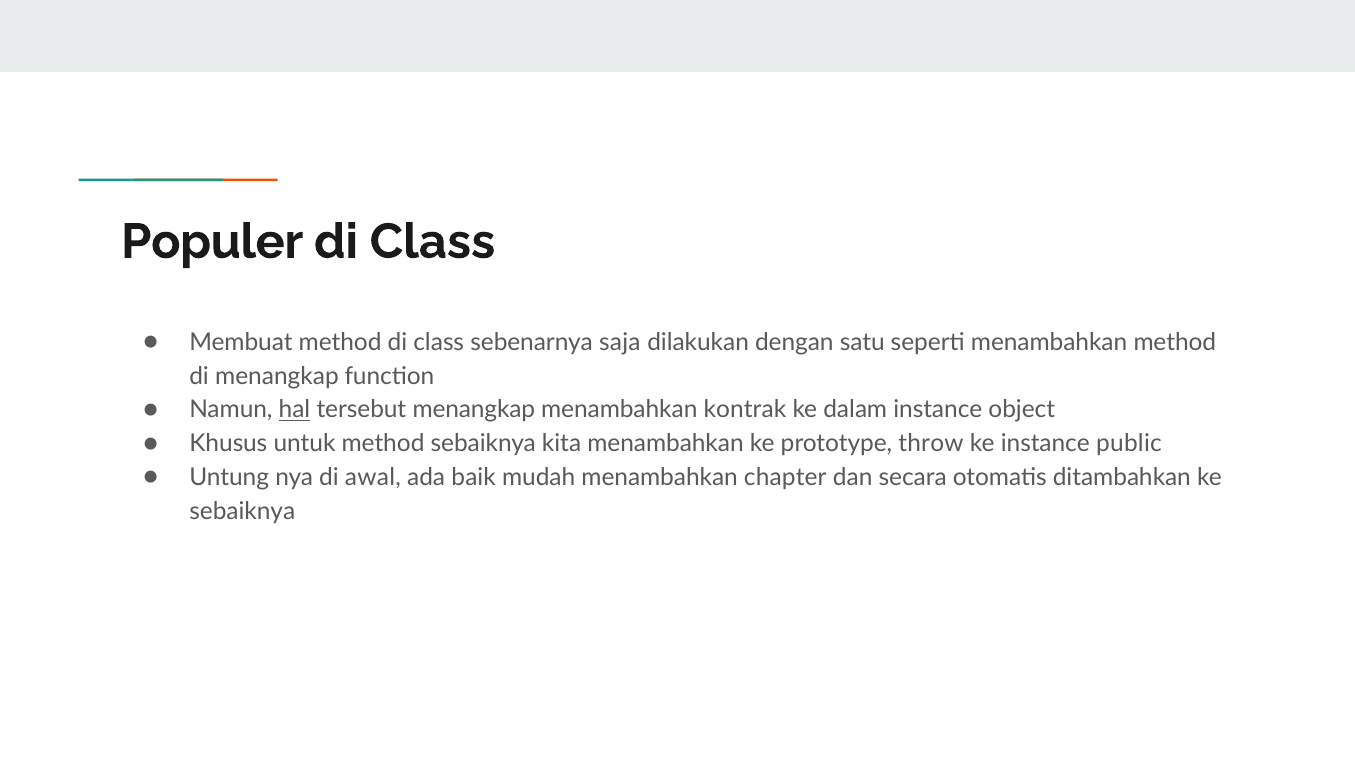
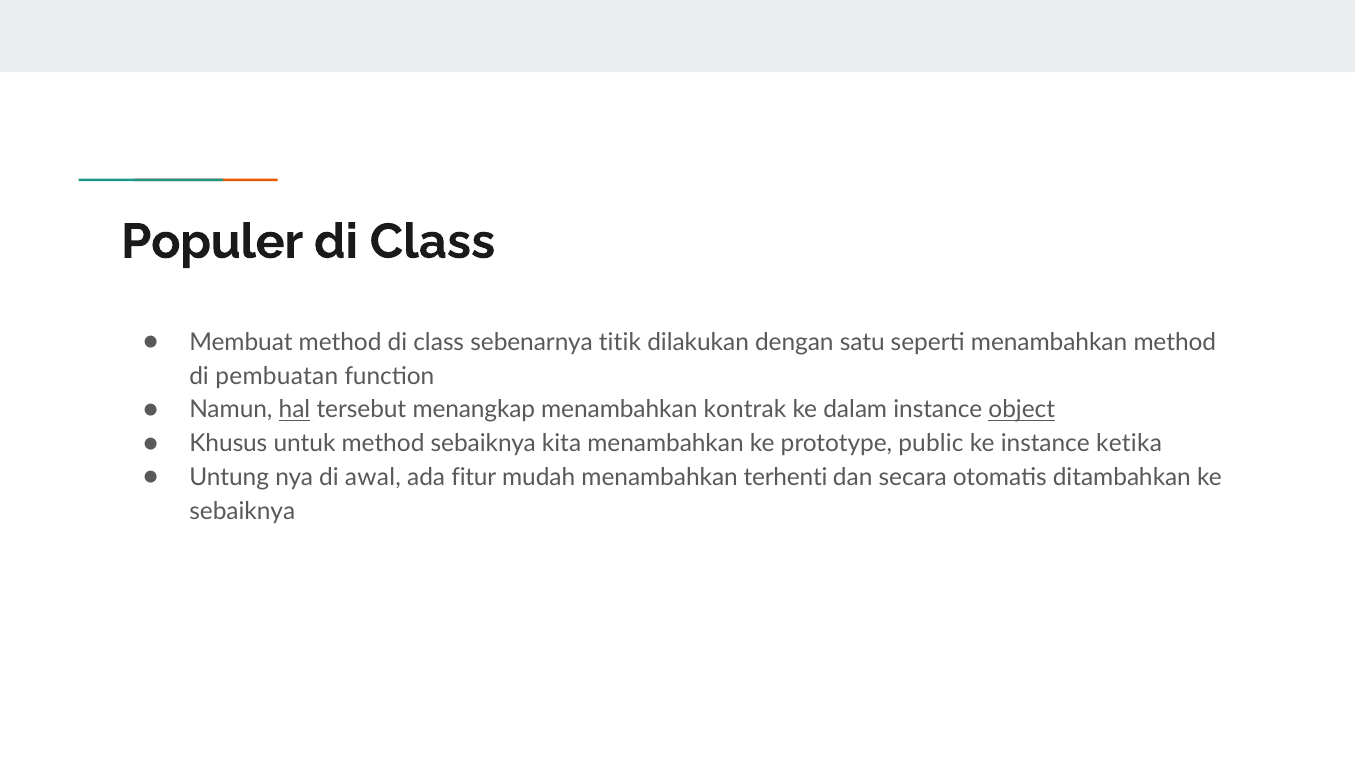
saja: saja -> titik (620, 342)
di menangkap: menangkap -> pembuatan (277, 376)
object underline: none -> present (1022, 410)
throw: throw -> public (931, 444)
public: public -> ketika (1129, 444)
baik: baik -> fitur (474, 477)
chapter: chapter -> terhenti (786, 477)
